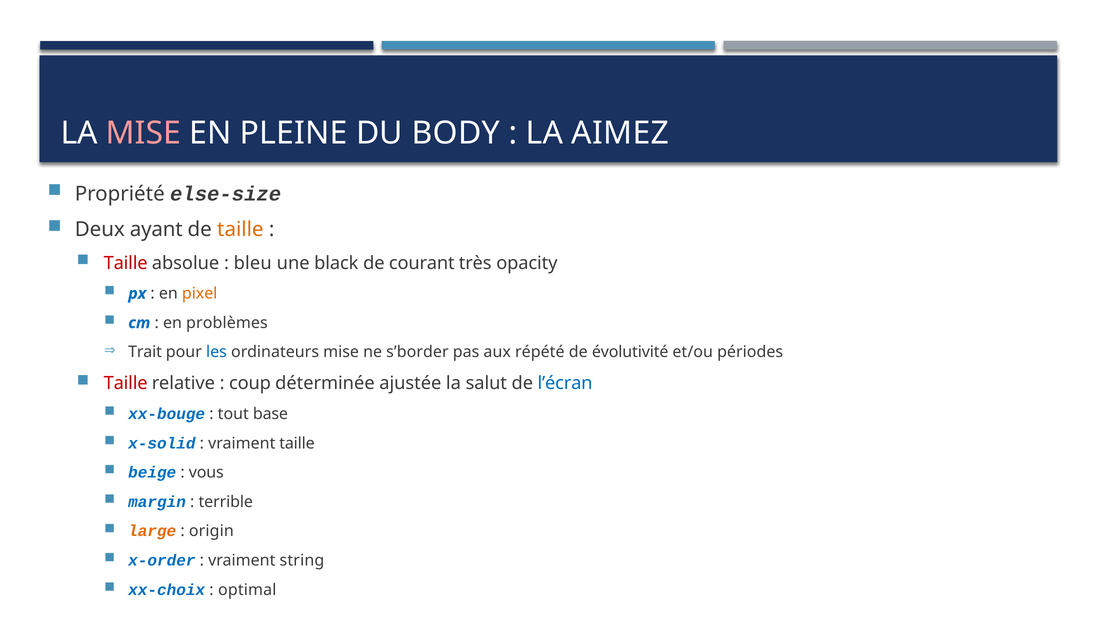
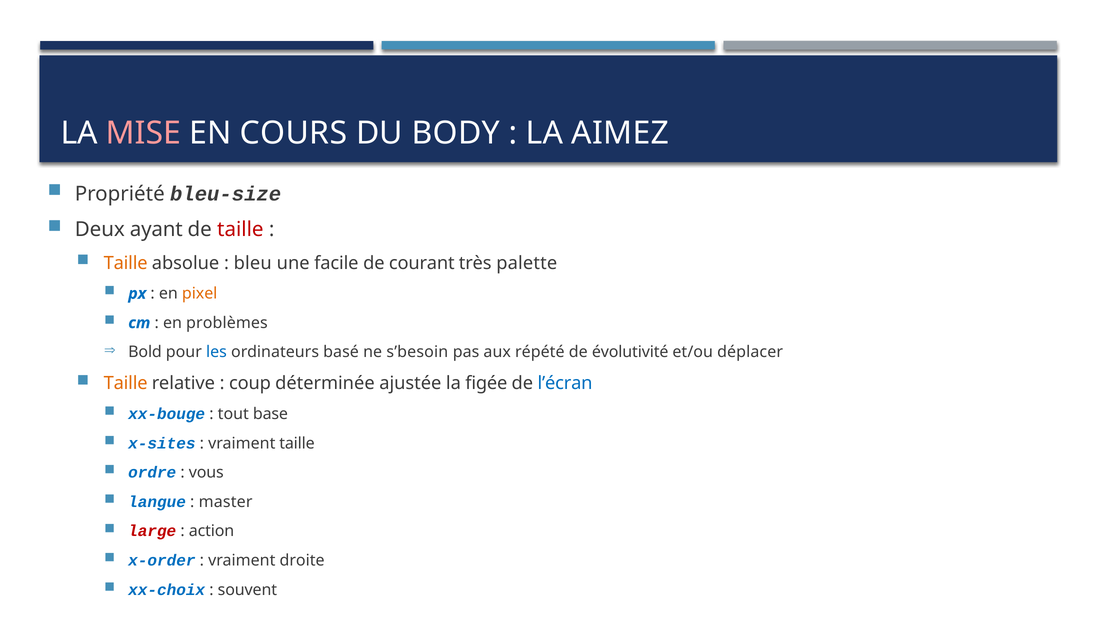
PLEINE: PLEINE -> COURS (294, 133)
else-size: else-size -> bleu-size (226, 194)
taille colour: orange -> red (240, 229)
Taille colour: red -> orange (126, 263)
black: black -> facile (336, 263)
opacity: opacity -> palette (527, 263)
Trait: Trait -> Bold (145, 352)
ordinateurs mise: mise -> basé (341, 352)
s’border: s’border -> s’besoin (417, 352)
périodes: périodes -> déplacer (750, 352)
Taille colour: red -> orange (126, 383)
salut: salut -> figée (486, 383)
x-solid: x-solid -> x-sites (162, 443)
beige: beige -> ordre (152, 473)
margin: margin -> langue (157, 502)
terrible: terrible -> master (226, 502)
large colour: orange -> red (152, 531)
origin: origin -> action (212, 531)
string: string -> droite (302, 561)
optimal: optimal -> souvent (247, 590)
